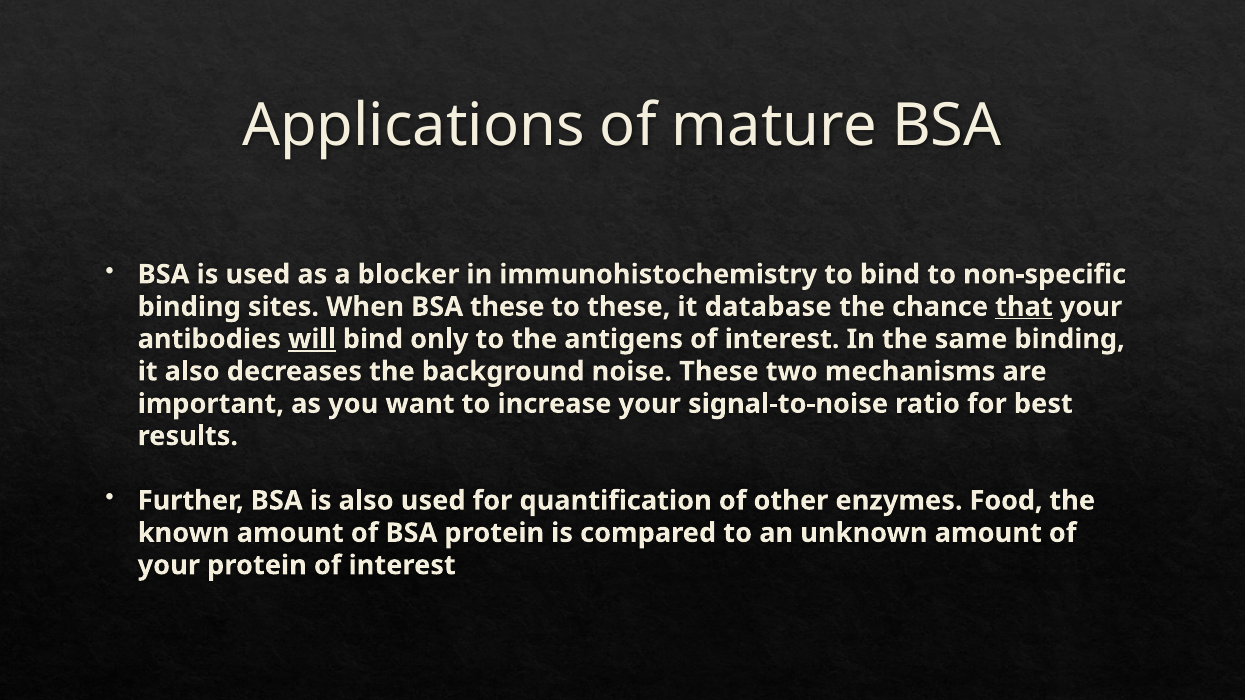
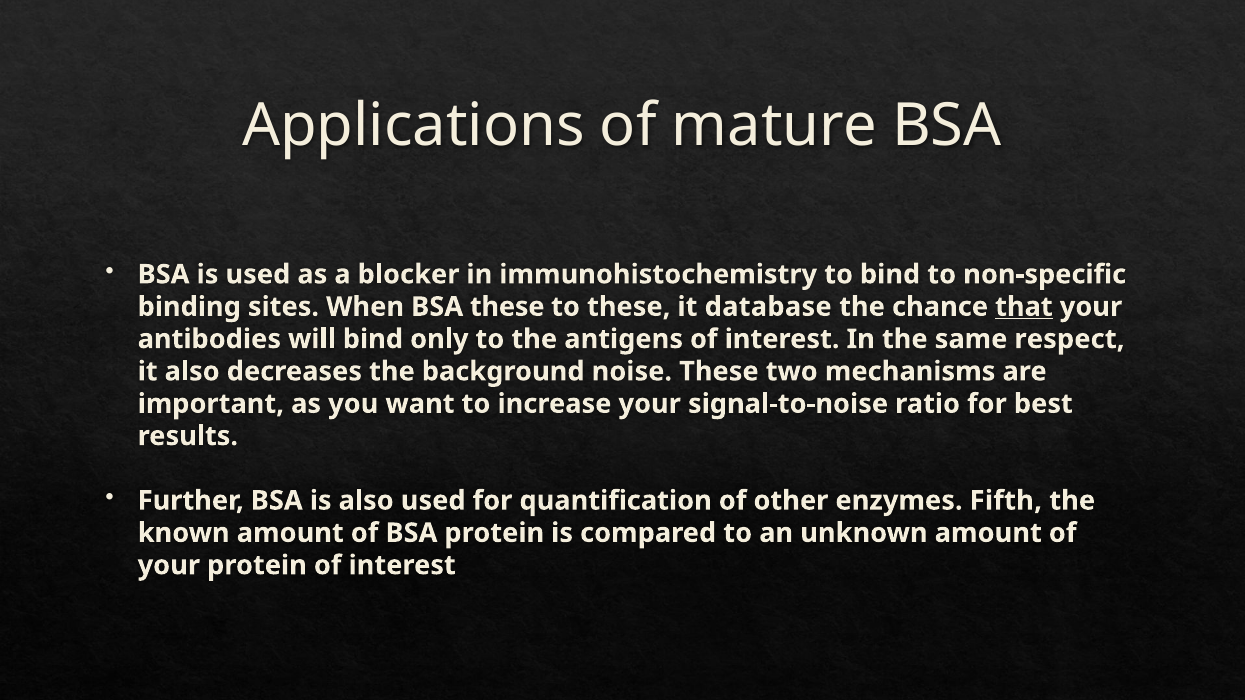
will underline: present -> none (312, 339)
same binding: binding -> respect (1070, 339)
Food: Food -> Fifth (1006, 501)
